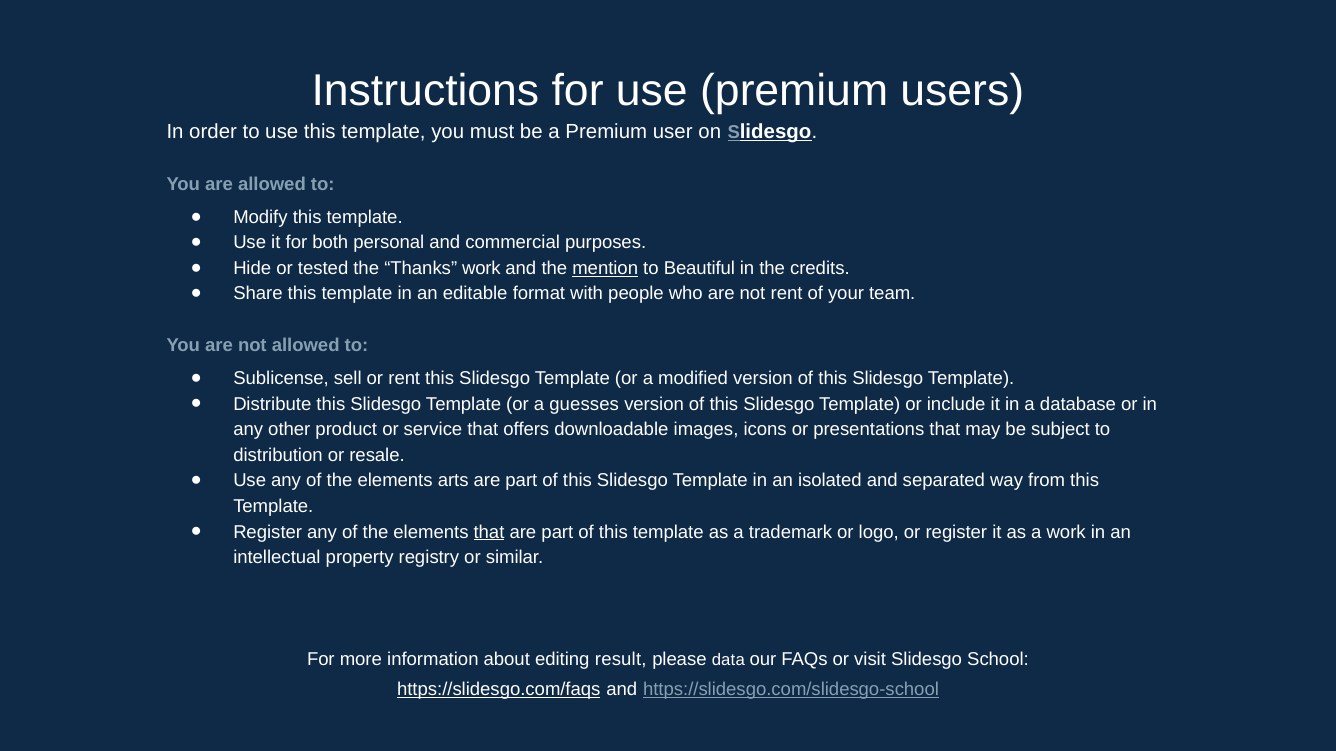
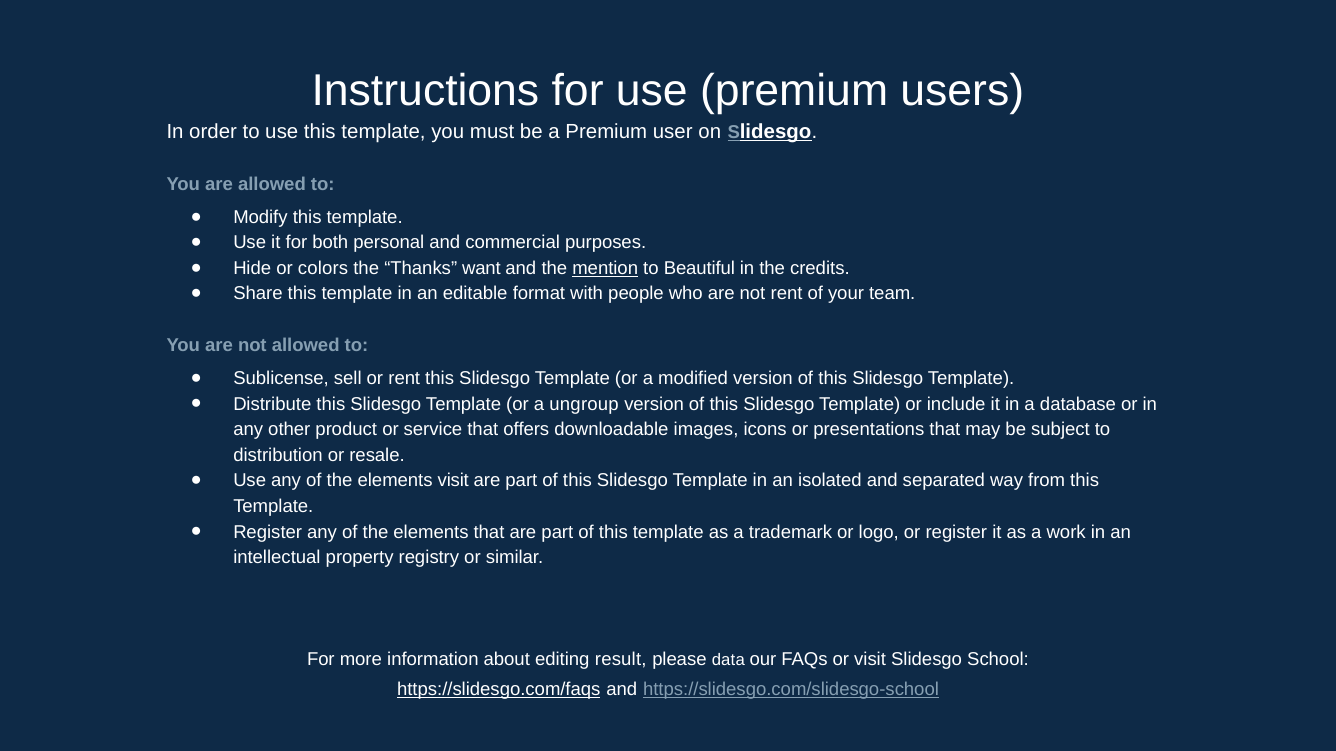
tested: tested -> colors (323, 268)
Thanks work: work -> want (481, 268)
guesses: guesses -> ungroup (584, 404)
elements arts: arts -> visit (453, 481)
that underline: present -> none (489, 532)
